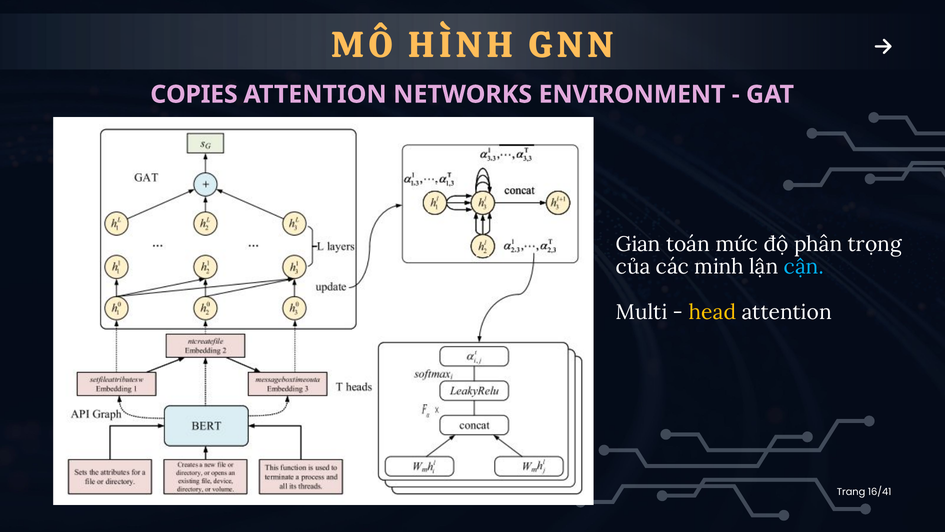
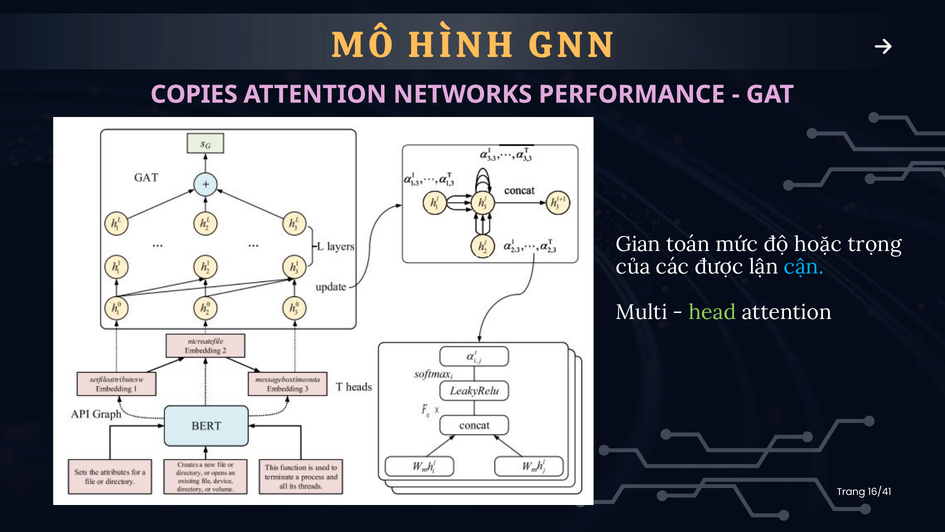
ENVIRONMENT: ENVIRONMENT -> PERFORMANCE (632, 94)
phân: phân -> hoặc (818, 244)
minh: minh -> được (719, 267)
head colour: yellow -> light green (712, 312)
